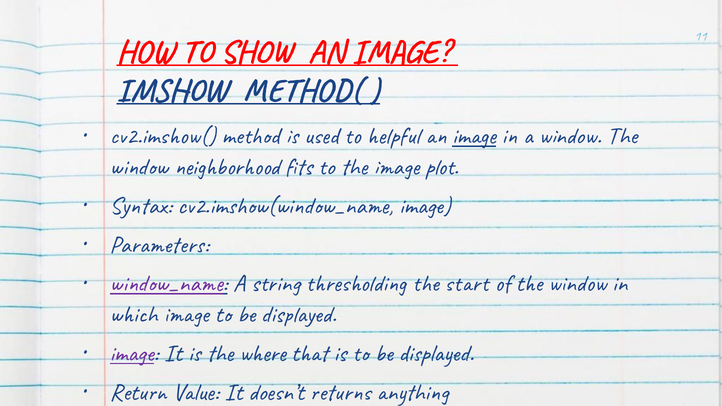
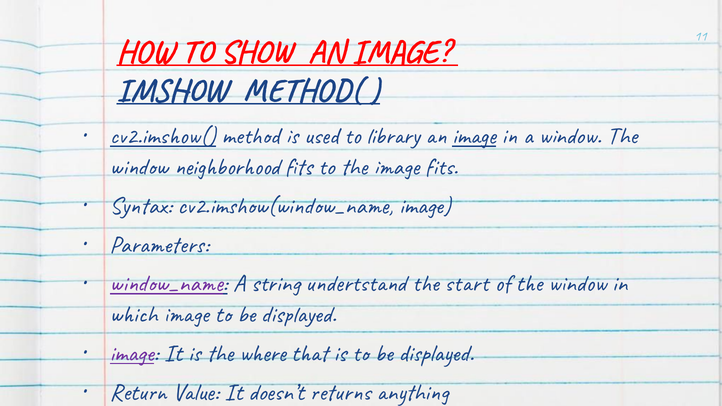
cv2.imshow( underline: none -> present (163, 136)
helpful: helpful -> library (393, 136)
image plot: plot -> fits (442, 167)
thresholding: thresholding -> undertstand (356, 284)
